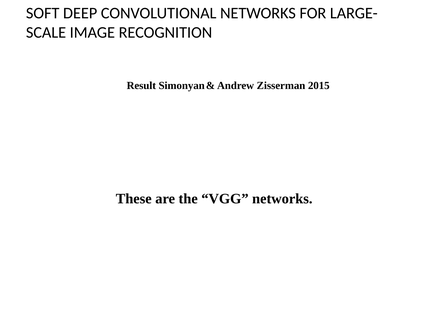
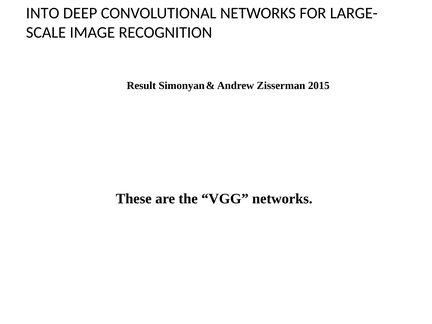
SOFT: SOFT -> INTO (43, 13)
